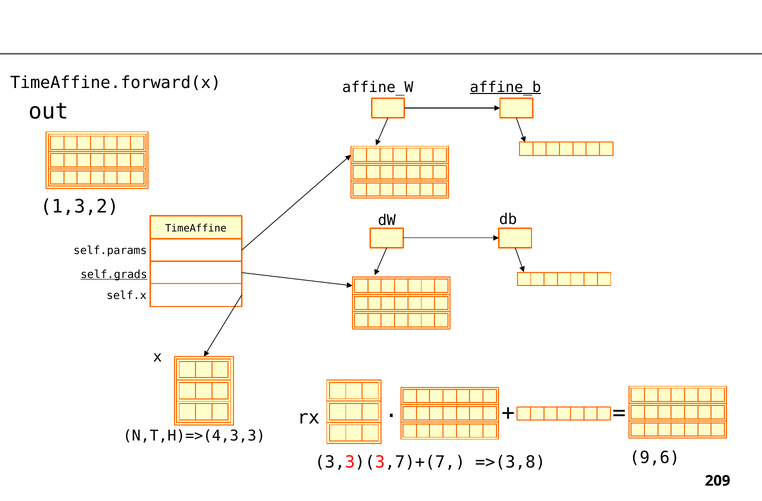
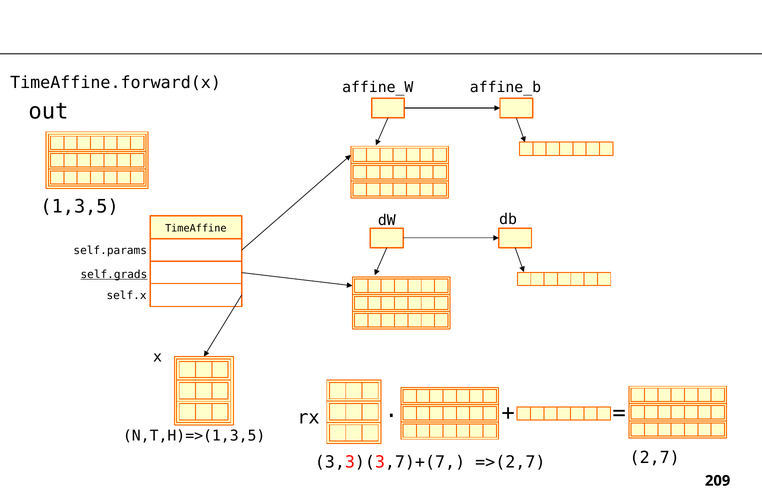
affine_b underline: present -> none (505, 87)
1,3,2: 1,3,2 -> 1,3,5 (80, 206)
N,T,H)=>(4,3,3: N,T,H)=>(4,3,3 -> N,T,H)=>(1,3,5 (194, 435)
9,6: 9,6 -> 2,7 (655, 458)
=>(3,8: =>(3,8 -> =>(2,7 (510, 462)
